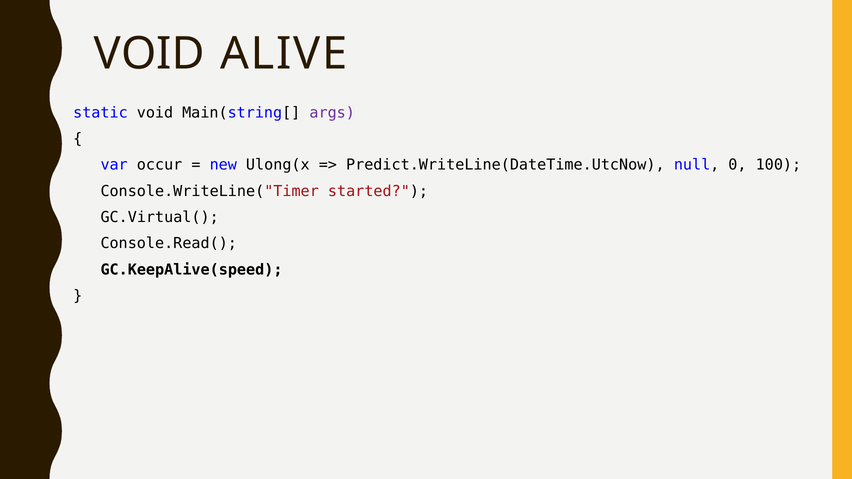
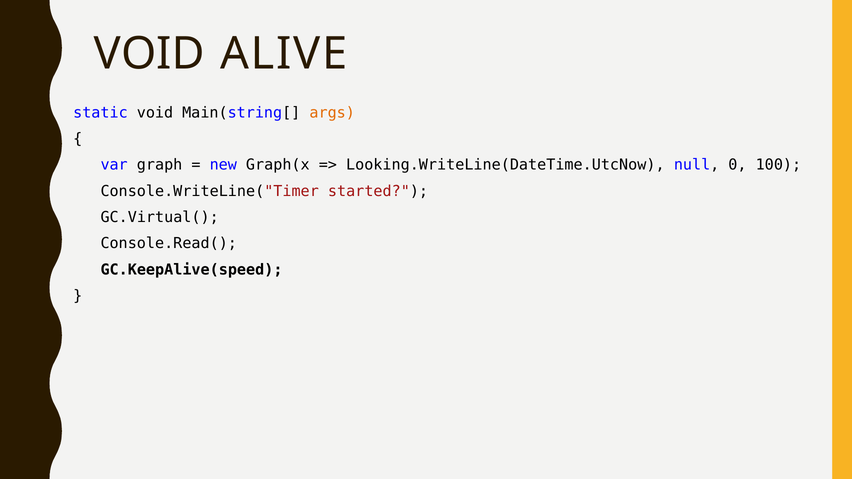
args colour: purple -> orange (332, 113)
occur: occur -> graph (160, 165)
Ulong(x: Ulong(x -> Graph(x (278, 165)
Predict.WriteLine(DateTime.UtcNow: Predict.WriteLine(DateTime.UtcNow -> Looking.WriteLine(DateTime.UtcNow (505, 165)
